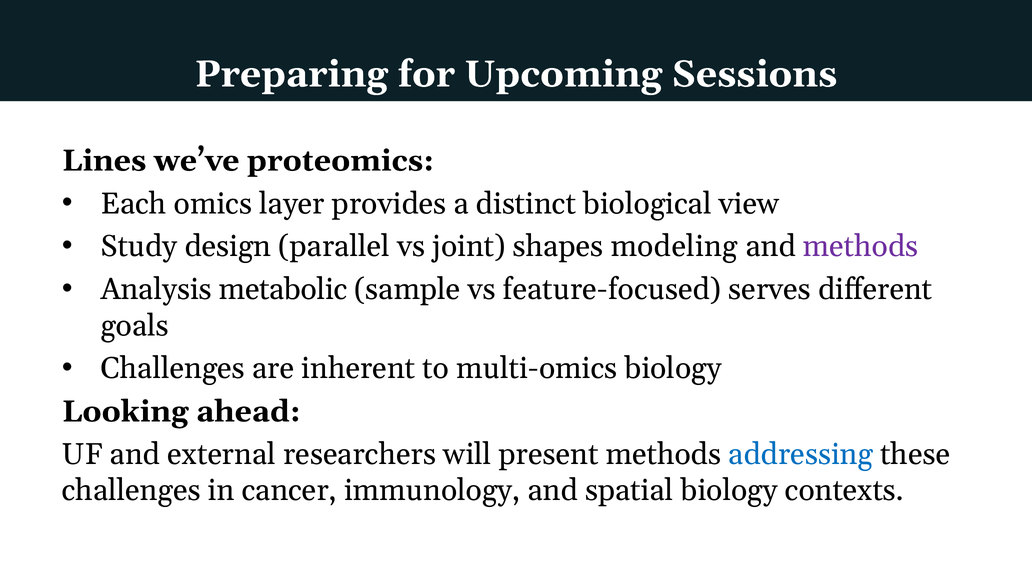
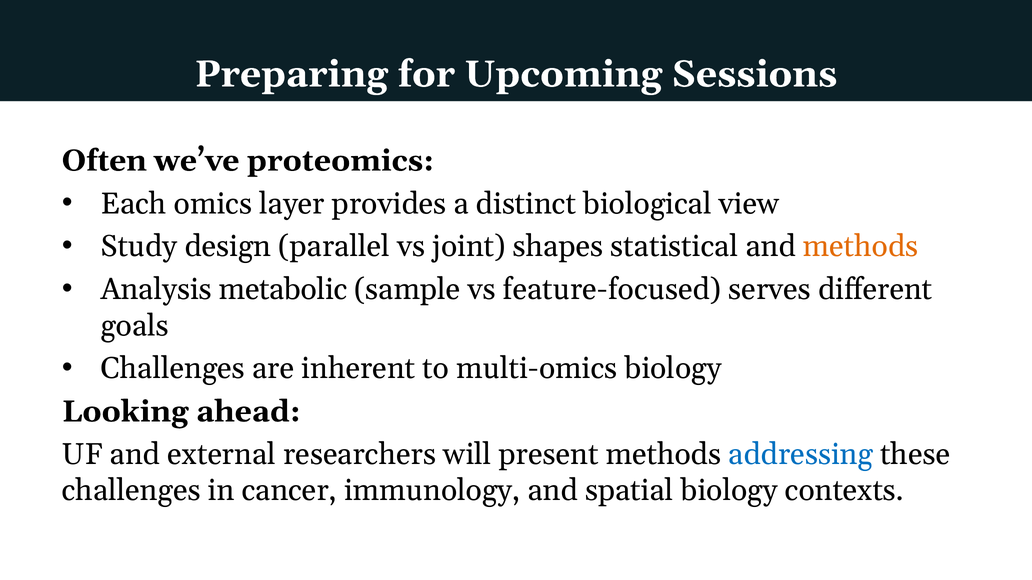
Lines: Lines -> Often (104, 161)
modeling: modeling -> statistical (674, 247)
methods colour: purple -> orange (861, 247)
